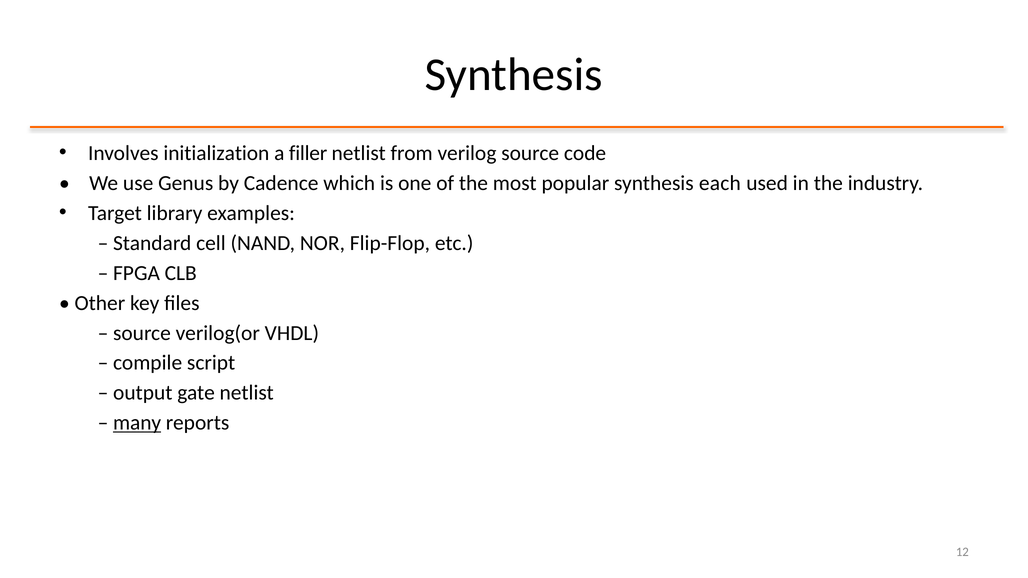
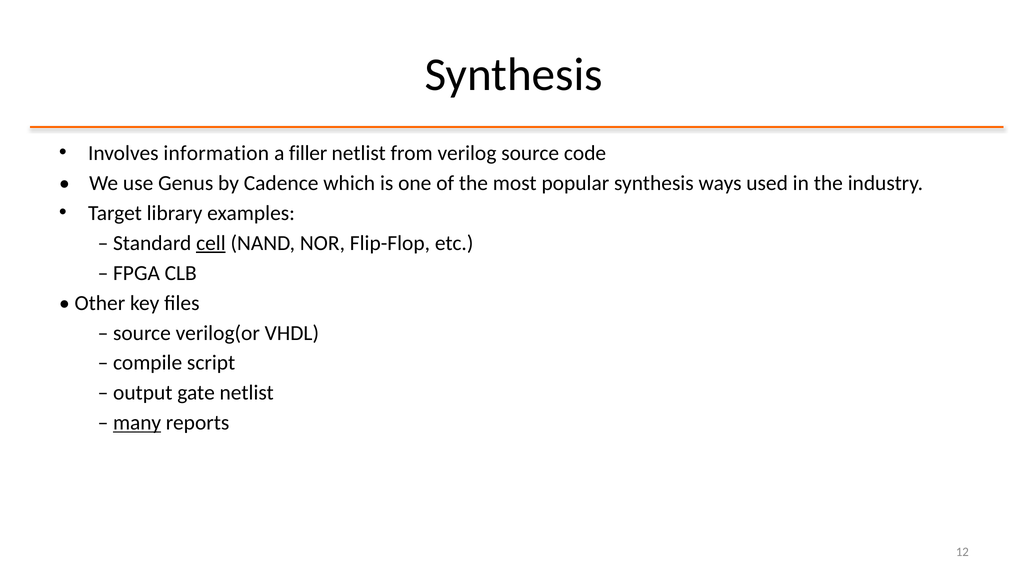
initialization: initialization -> information (216, 153)
each: each -> ways (720, 183)
cell underline: none -> present (211, 243)
